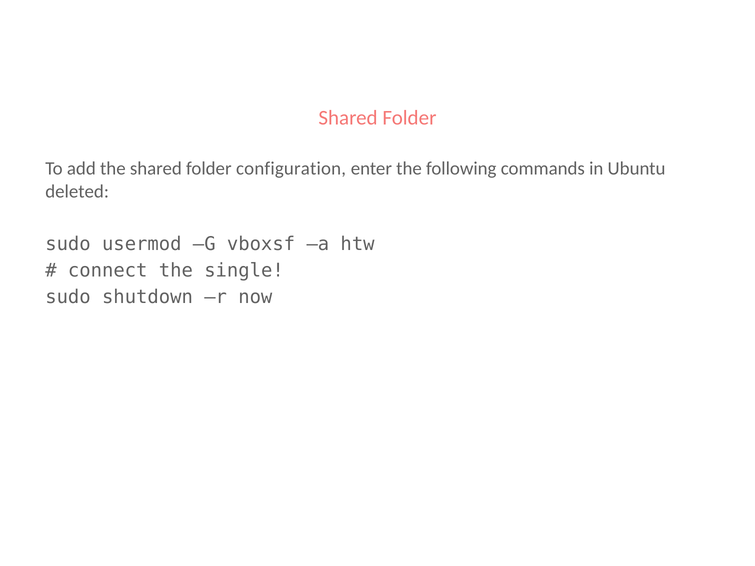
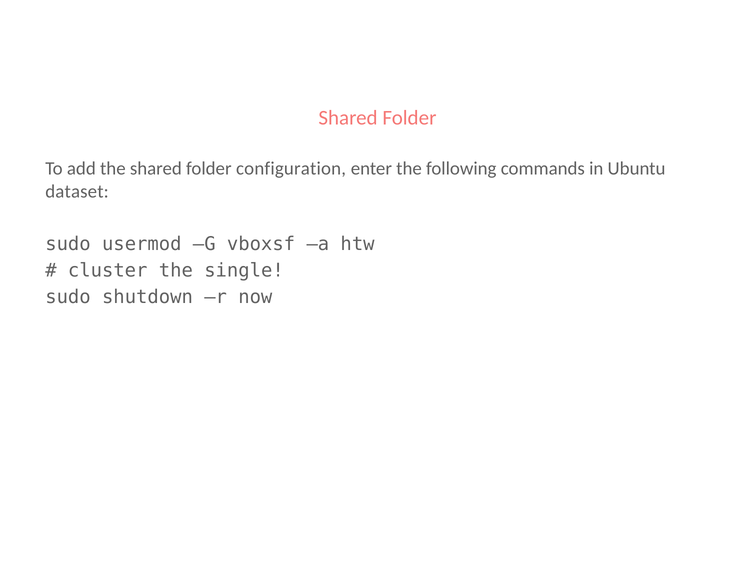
deleted: deleted -> dataset (77, 191)
connect: connect -> cluster (108, 271)
